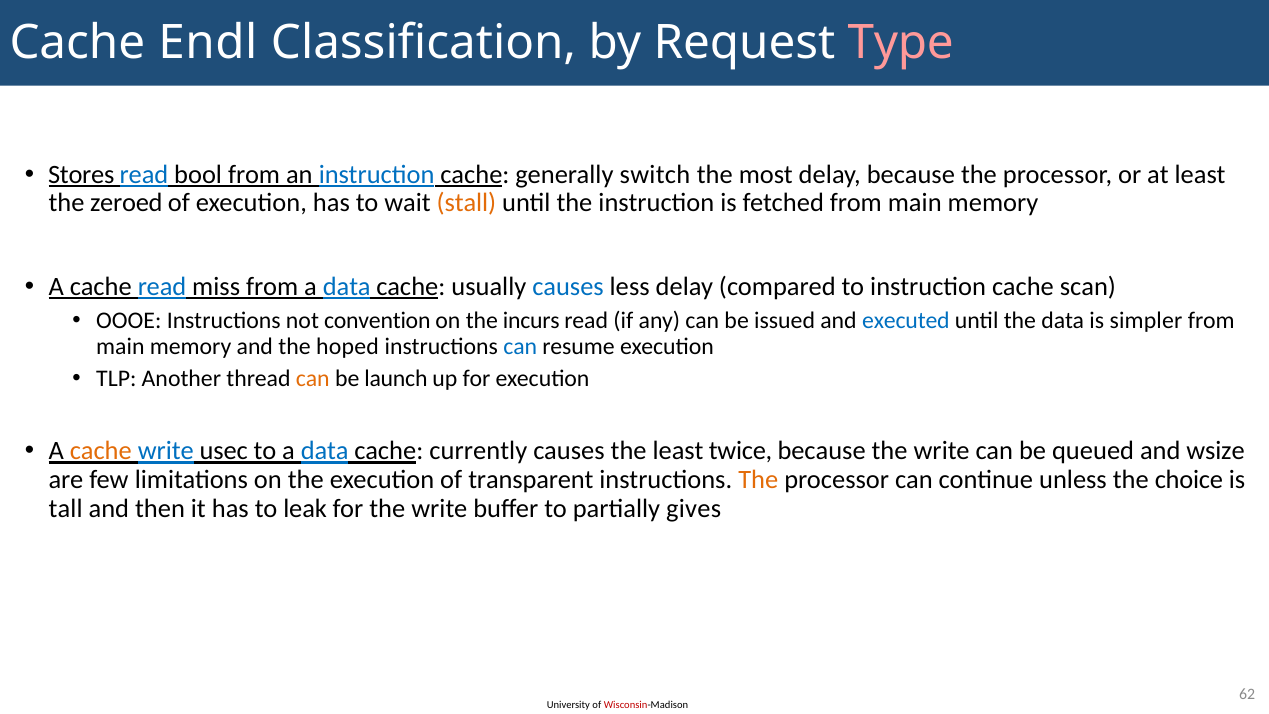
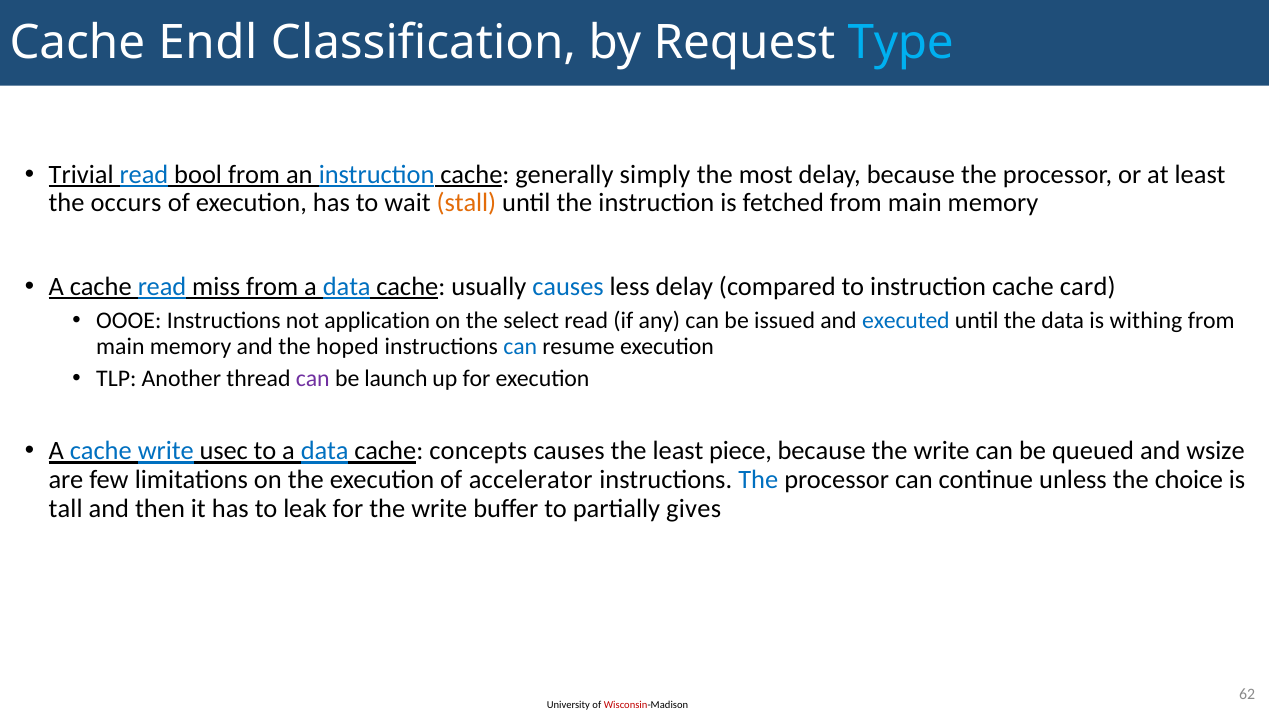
Type colour: pink -> light blue (901, 43)
Stores: Stores -> Trivial (81, 175)
switch: switch -> simply (655, 175)
zeroed: zeroed -> occurs (126, 203)
scan: scan -> card (1088, 287)
convention: convention -> application (377, 320)
incurs: incurs -> select (531, 320)
simpler: simpler -> withing (1146, 320)
can colour: orange -> purple (313, 379)
cache colour: orange -> blue (101, 451)
currently: currently -> concepts (478, 451)
twice: twice -> piece (741, 451)
transparent: transparent -> accelerator (531, 480)
The colour: orange -> blue (758, 480)
